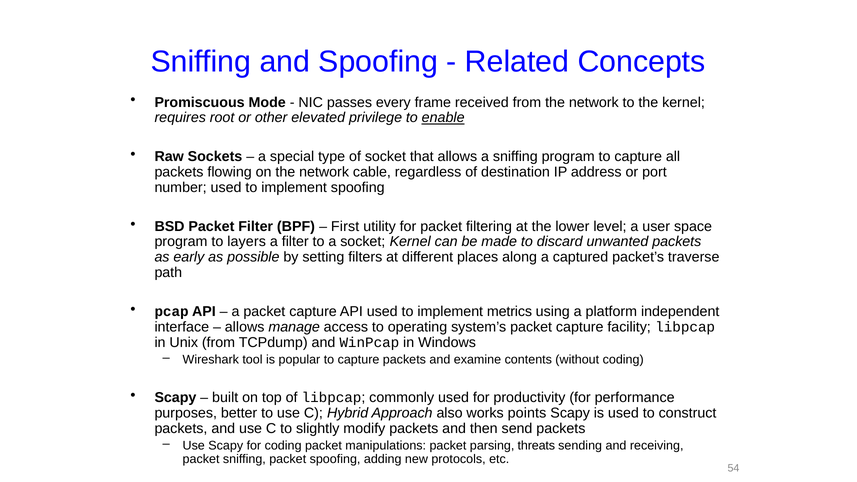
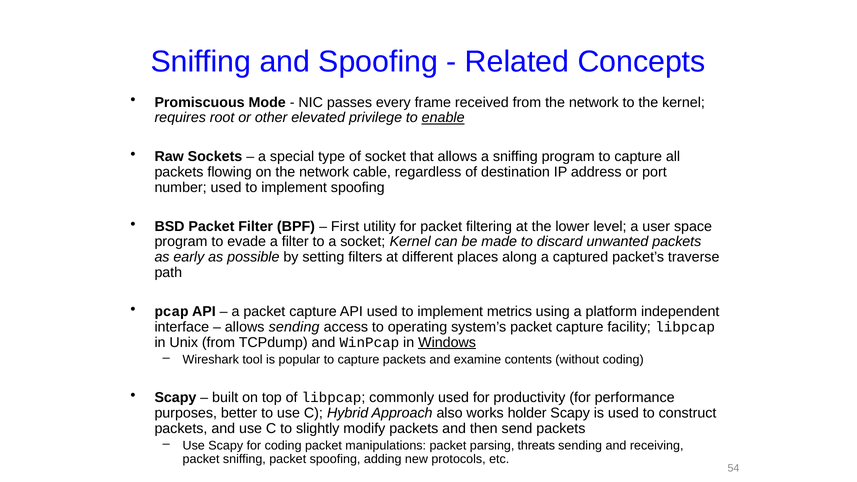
layers: layers -> evade (247, 242)
allows manage: manage -> sending (294, 327)
Windows underline: none -> present (447, 342)
points: points -> holder (527, 413)
